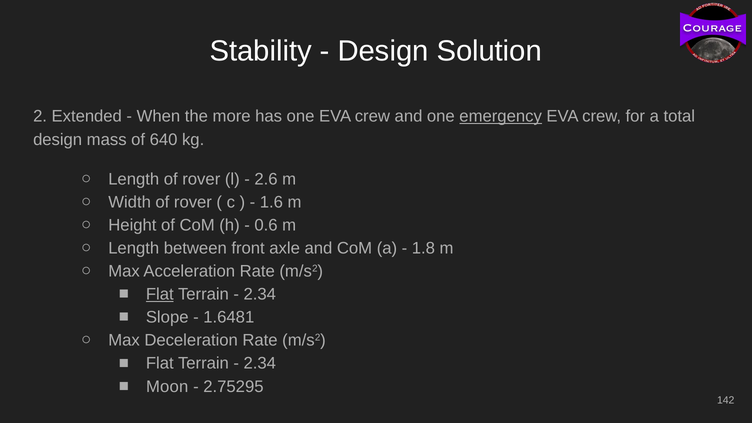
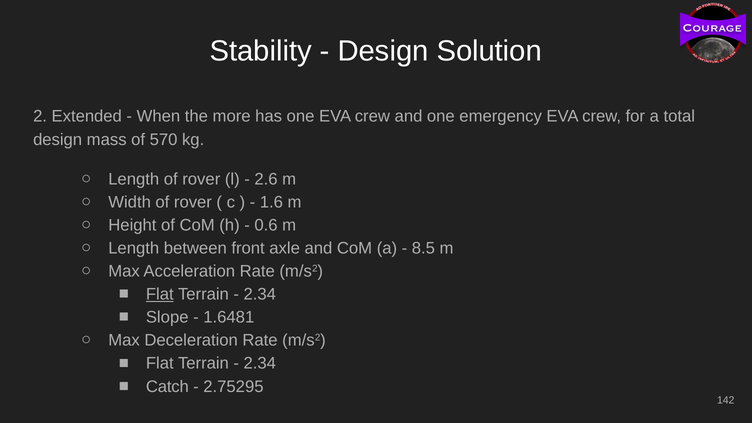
emergency underline: present -> none (501, 116)
640: 640 -> 570 (164, 140)
1.8: 1.8 -> 8.5 (423, 248)
Moon: Moon -> Catch (167, 387)
